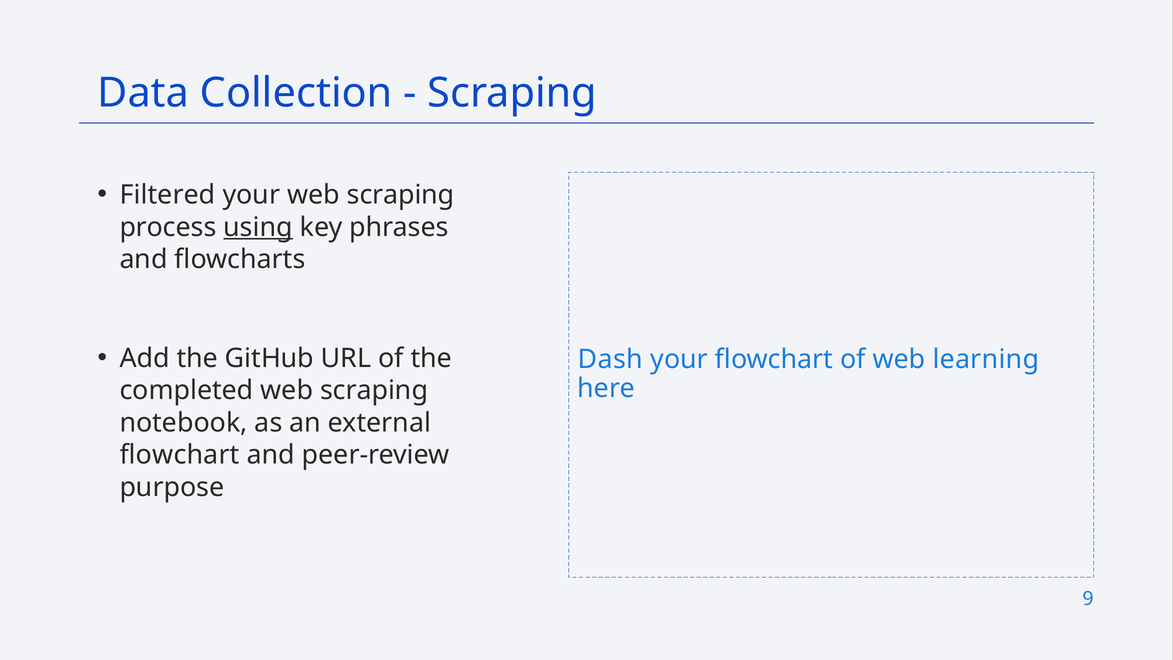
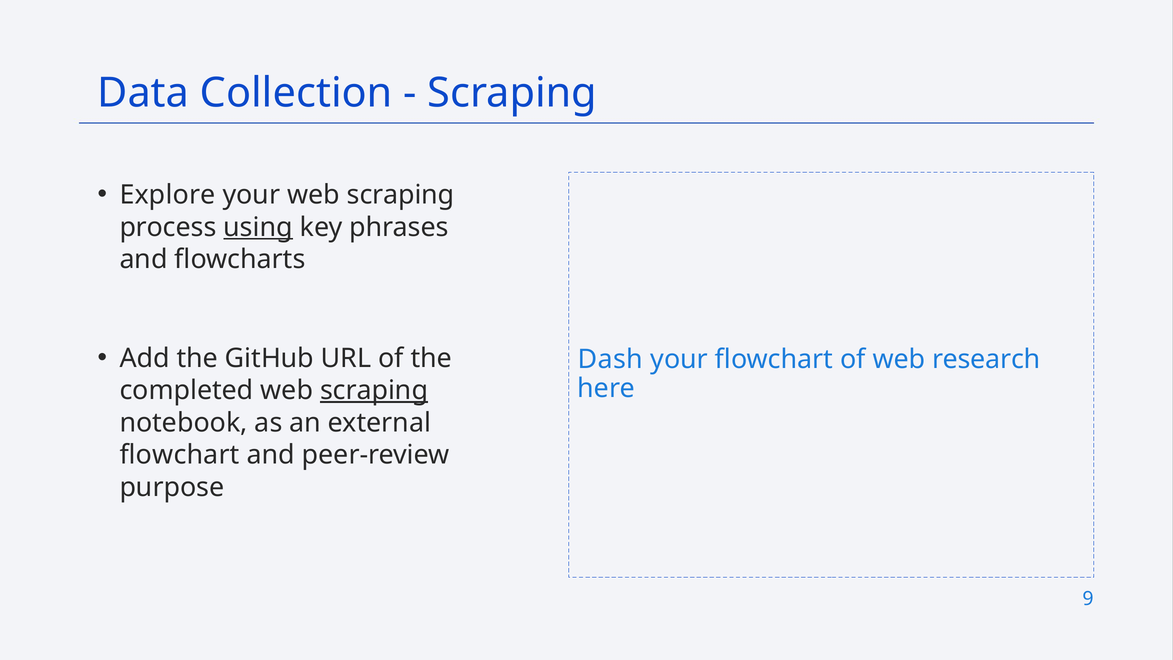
Filtered: Filtered -> Explore (167, 195)
learning: learning -> research (986, 359)
scraping underline: none -> present (374, 390)
